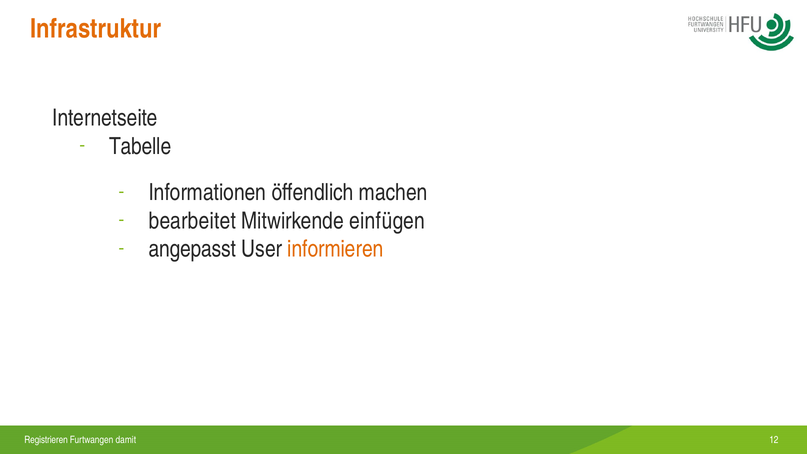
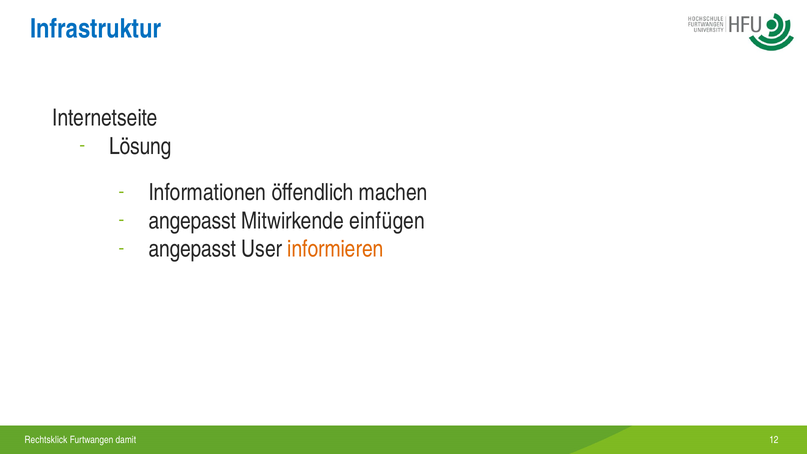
Infrastruktur colour: orange -> blue (96, 29)
Tabelle: Tabelle -> Lösung (140, 146)
bearbeitet: bearbeitet -> angepasst (192, 221)
Registrieren: Registrieren -> Rechtsklick (46, 440)
